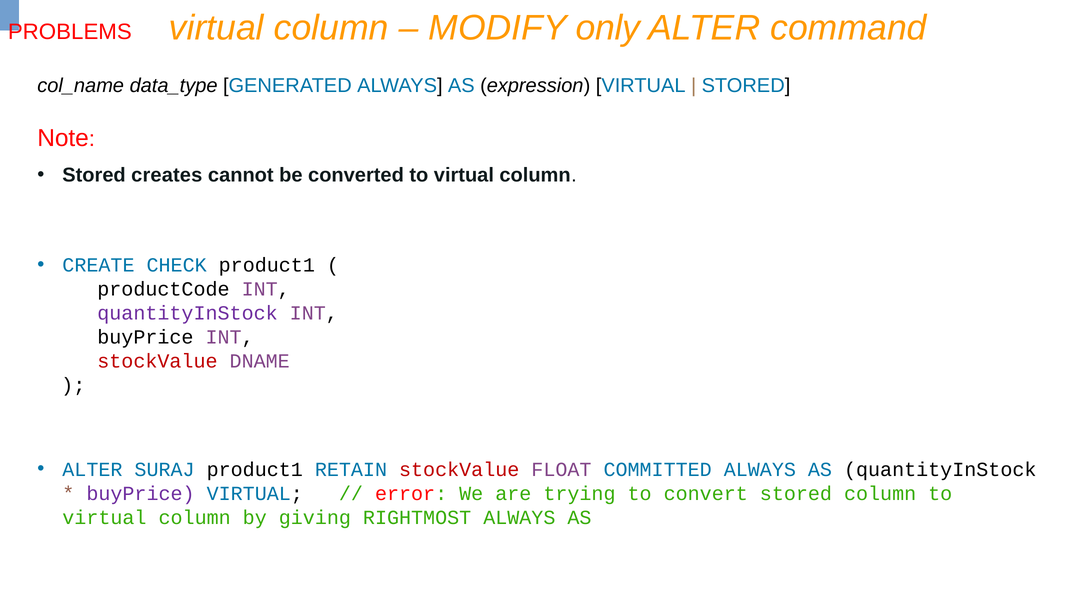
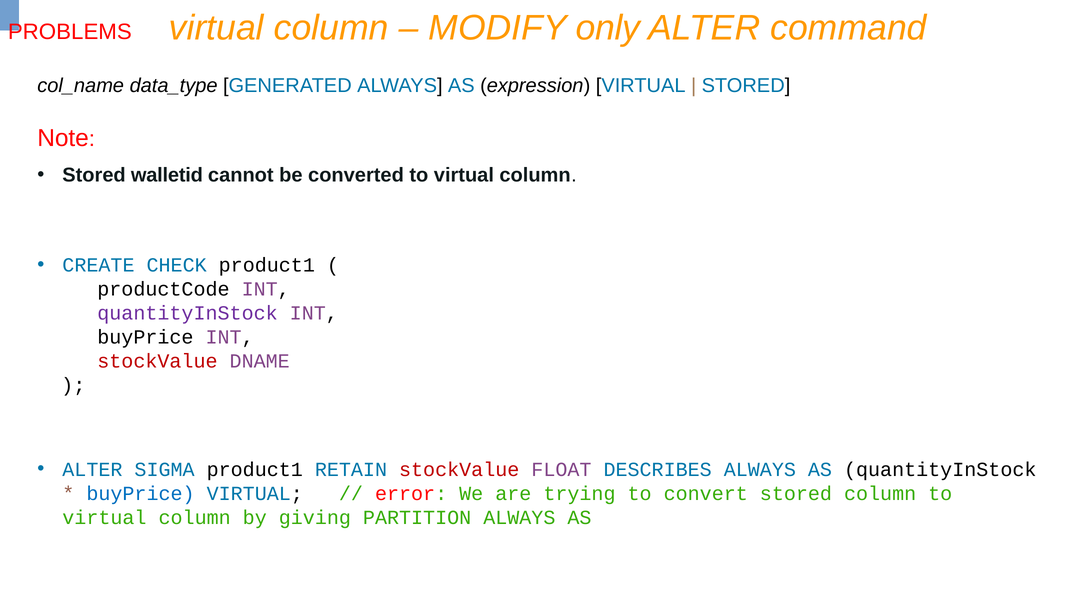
creates: creates -> walletid (167, 175)
SURAJ: SURAJ -> SIGMA (165, 470)
COMMITTED: COMMITTED -> DESCRIBES (658, 470)
buyPrice colour: purple -> blue (141, 494)
RIGHTMOST: RIGHTMOST -> PARTITION (417, 518)
